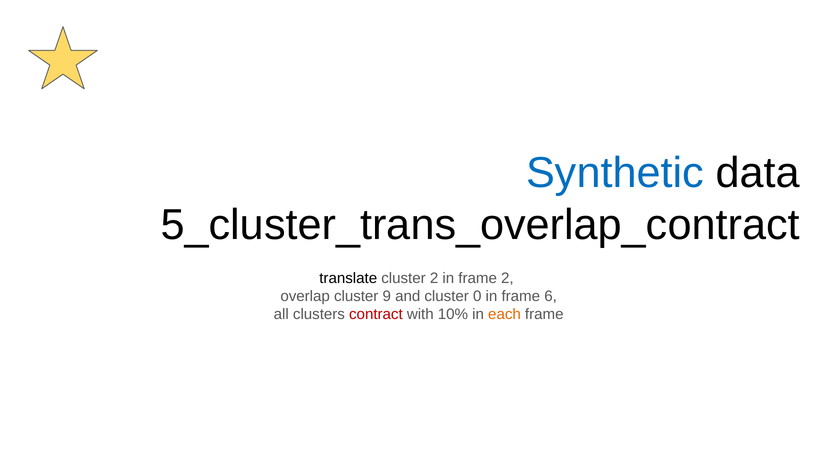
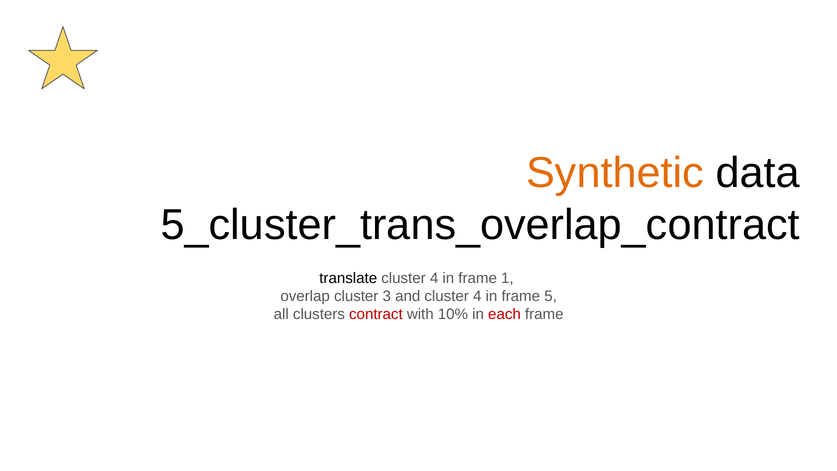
Synthetic colour: blue -> orange (615, 173)
2: 2 -> 4 (434, 278)
frame 2: 2 -> 1 (507, 278)
9: 9 -> 3 (387, 296)
and cluster 0: 0 -> 4 (477, 296)
6: 6 -> 5 (551, 296)
each colour: orange -> red (504, 314)
